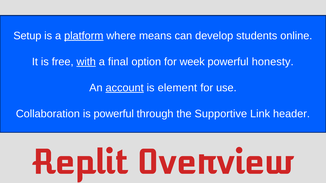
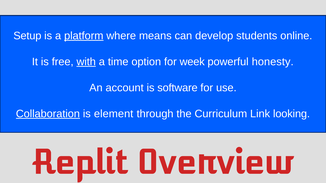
final: final -> time (118, 62)
account underline: present -> none (125, 88)
element: element -> software (177, 88)
Collaboration underline: none -> present (48, 114)
is powerful: powerful -> element (114, 114)
Supportive: Supportive -> Curriculum (221, 114)
header: header -> looking (292, 114)
